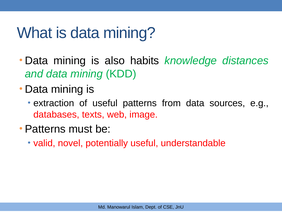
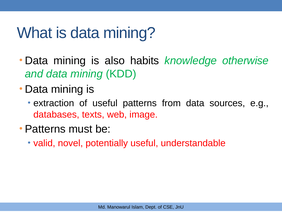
distances: distances -> otherwise (246, 60)
